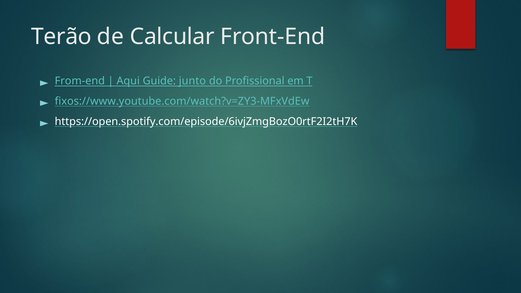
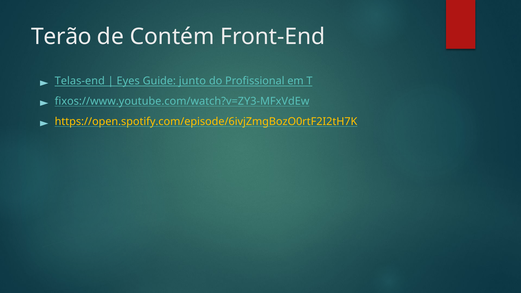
Calcular: Calcular -> Contém (172, 37)
From-end: From-end -> Telas-end (80, 81)
Aqui: Aqui -> Eyes (128, 81)
https://open.spotify.com/episode/6ivjZmgBozO0rtF2I2tH7K colour: white -> yellow (206, 122)
